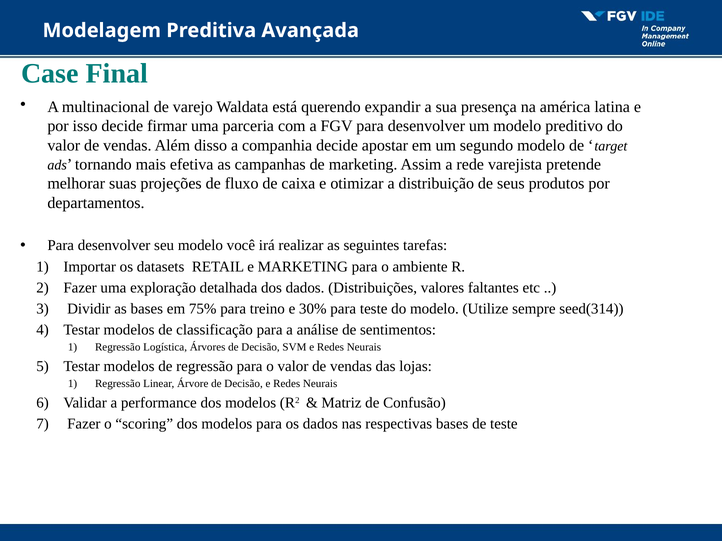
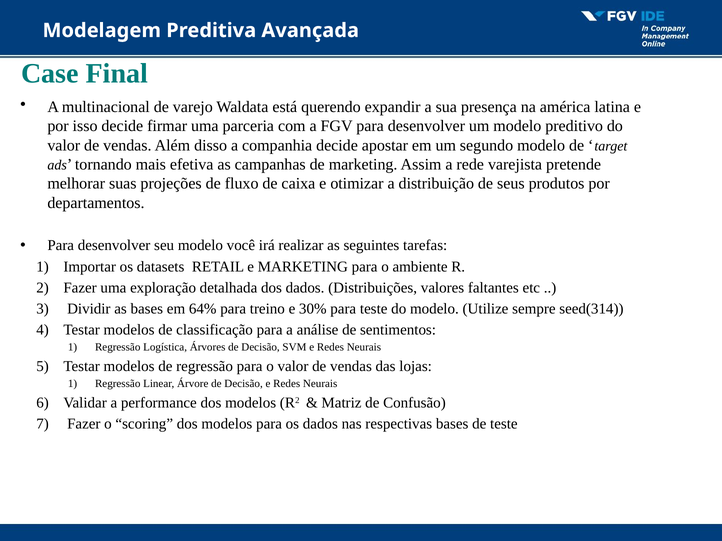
75%: 75% -> 64% (203, 309)
